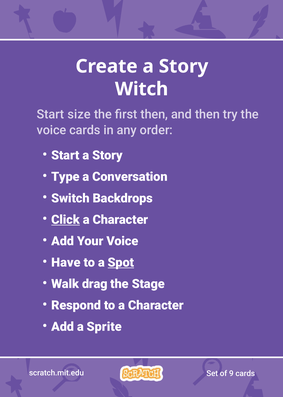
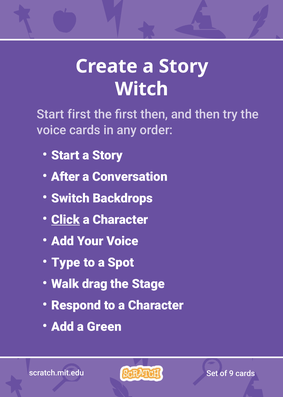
Start size: size -> first (79, 114)
Type: Type -> After (65, 176)
Have: Have -> Type (66, 262)
Spot underline: present -> none (121, 262)
Sprite: Sprite -> Green (104, 326)
